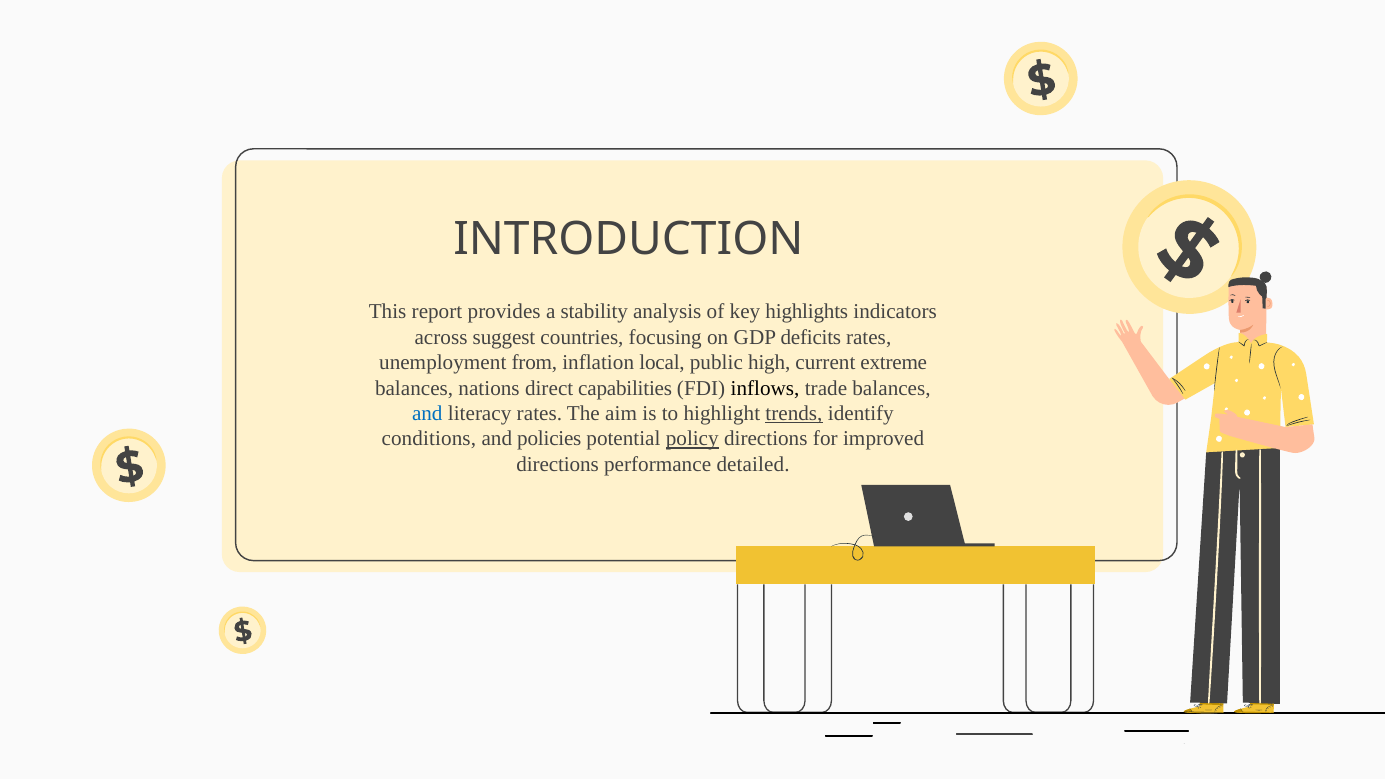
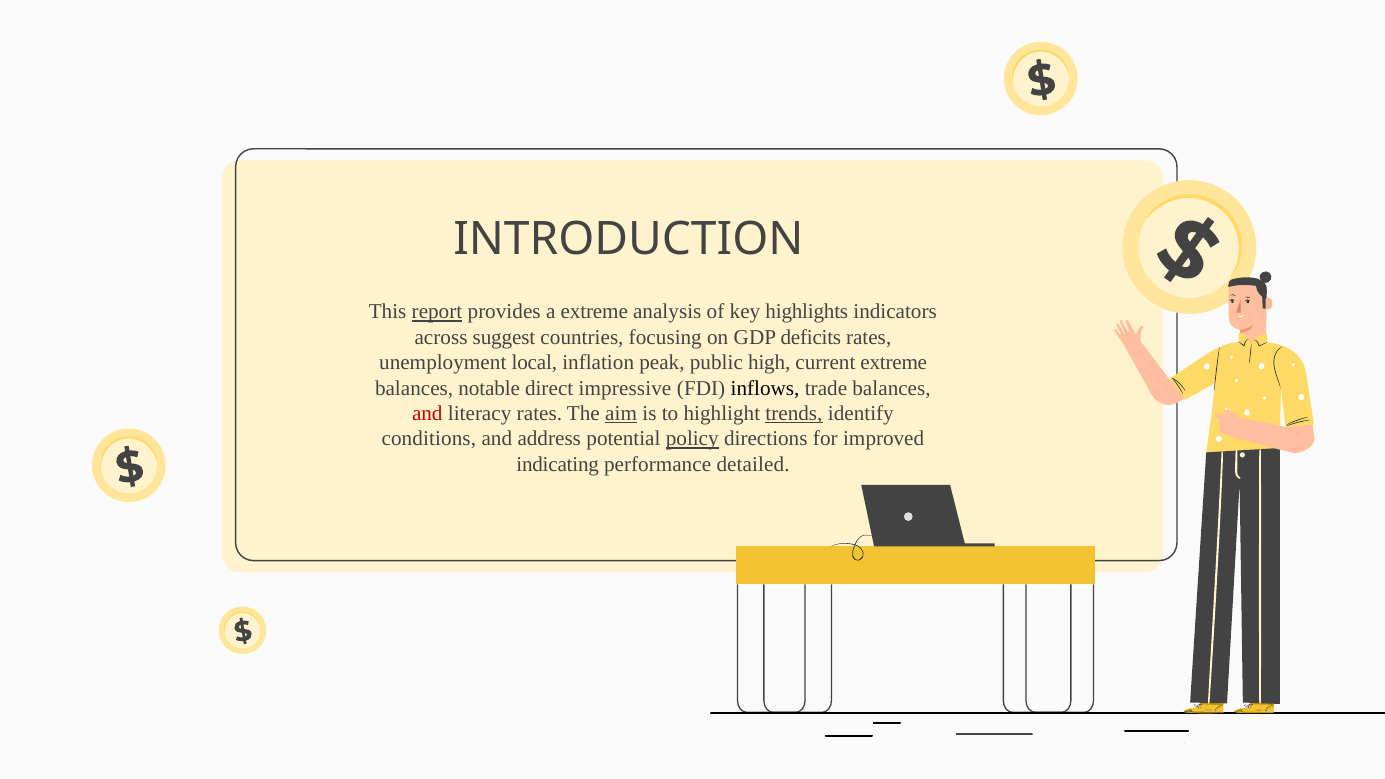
report underline: none -> present (437, 312)
a stability: stability -> extreme (594, 312)
from: from -> local (534, 363)
local: local -> peak (662, 363)
nations: nations -> notable (489, 388)
capabilities: capabilities -> impressive (625, 388)
and colour: blue -> red (427, 414)
aim underline: none -> present (621, 414)
policies: policies -> address (549, 439)
directions: directions -> indicating (558, 464)
